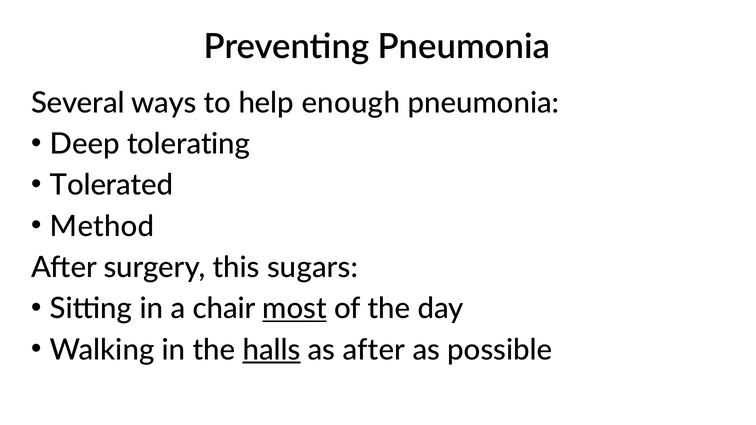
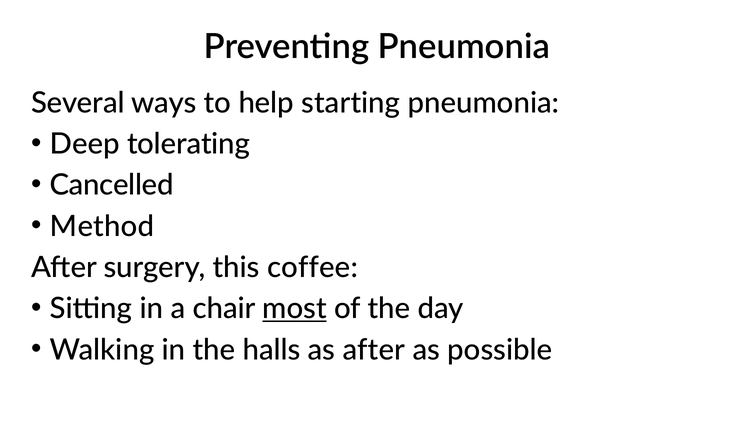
enough: enough -> starting (351, 103)
Tolerated: Tolerated -> Cancelled (112, 185)
sugars: sugars -> coffee (313, 268)
halls underline: present -> none (272, 350)
